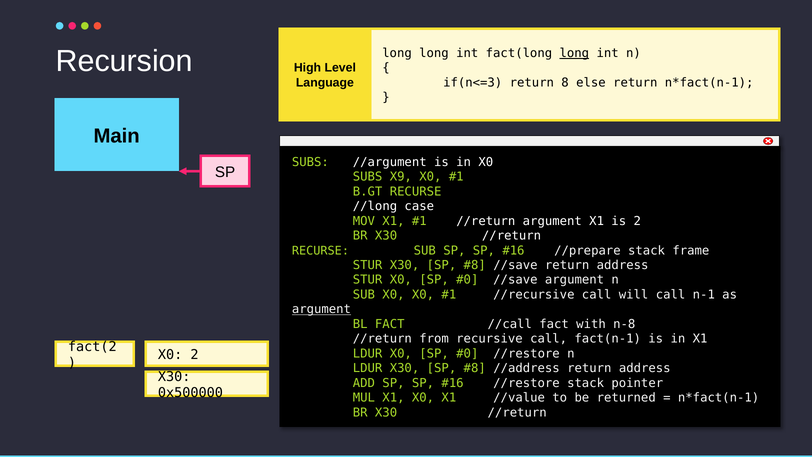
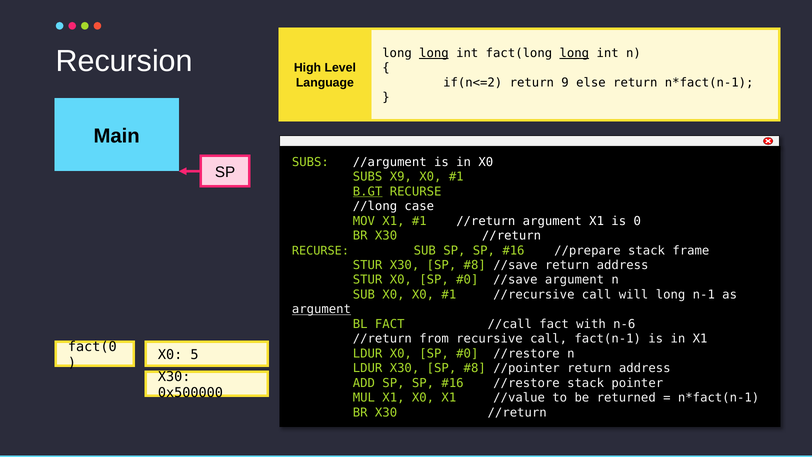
long underline: none -> present (434, 53)
if(n<=3: if(n<=3 -> if(n<=2 (473, 83)
8: 8 -> 9 (565, 83)
B.GT underline: none -> present (368, 191)
is 2: 2 -> 0 (637, 221)
will call: call -> long (671, 294)
n-8: n-8 -> n-6 (624, 324)
fact(2: fact(2 -> fact(0 (92, 346)
X0 2: 2 -> 5 (195, 355)
//address: //address -> //pointer (527, 368)
